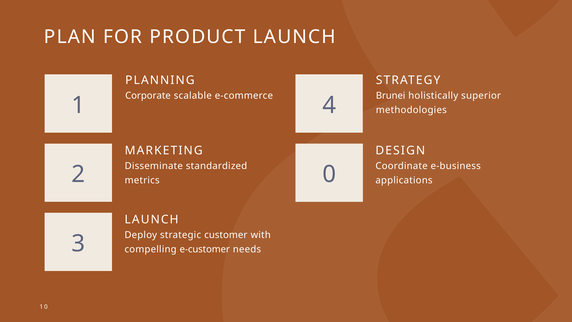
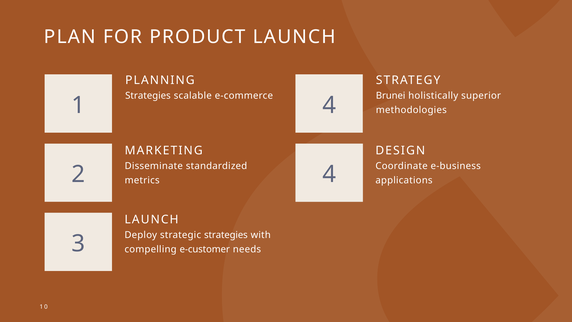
Corporate: Corporate -> Strategies (148, 96)
metrics 0: 0 -> 4 (329, 174)
strategic customer: customer -> strategies (226, 235)
